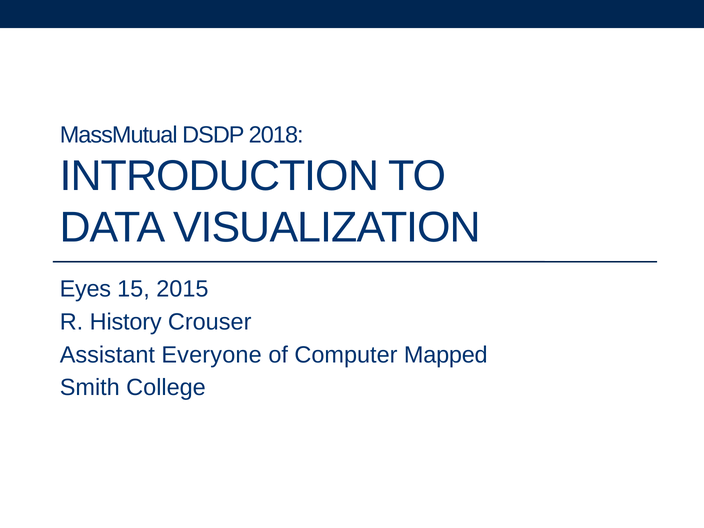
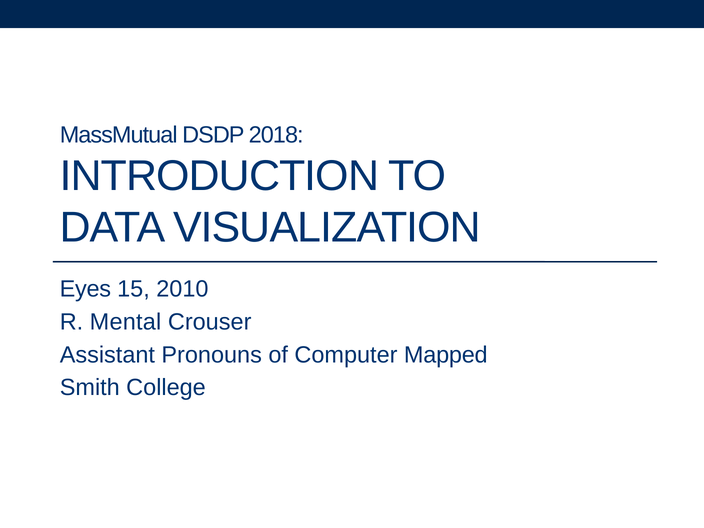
2015: 2015 -> 2010 (182, 289)
History: History -> Mental (125, 322)
Everyone: Everyone -> Pronouns (212, 355)
